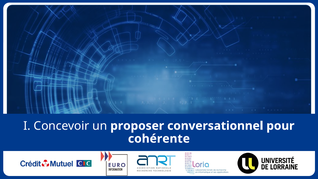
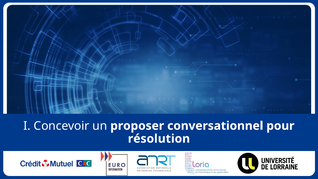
cohérente: cohérente -> résolution (159, 139)
